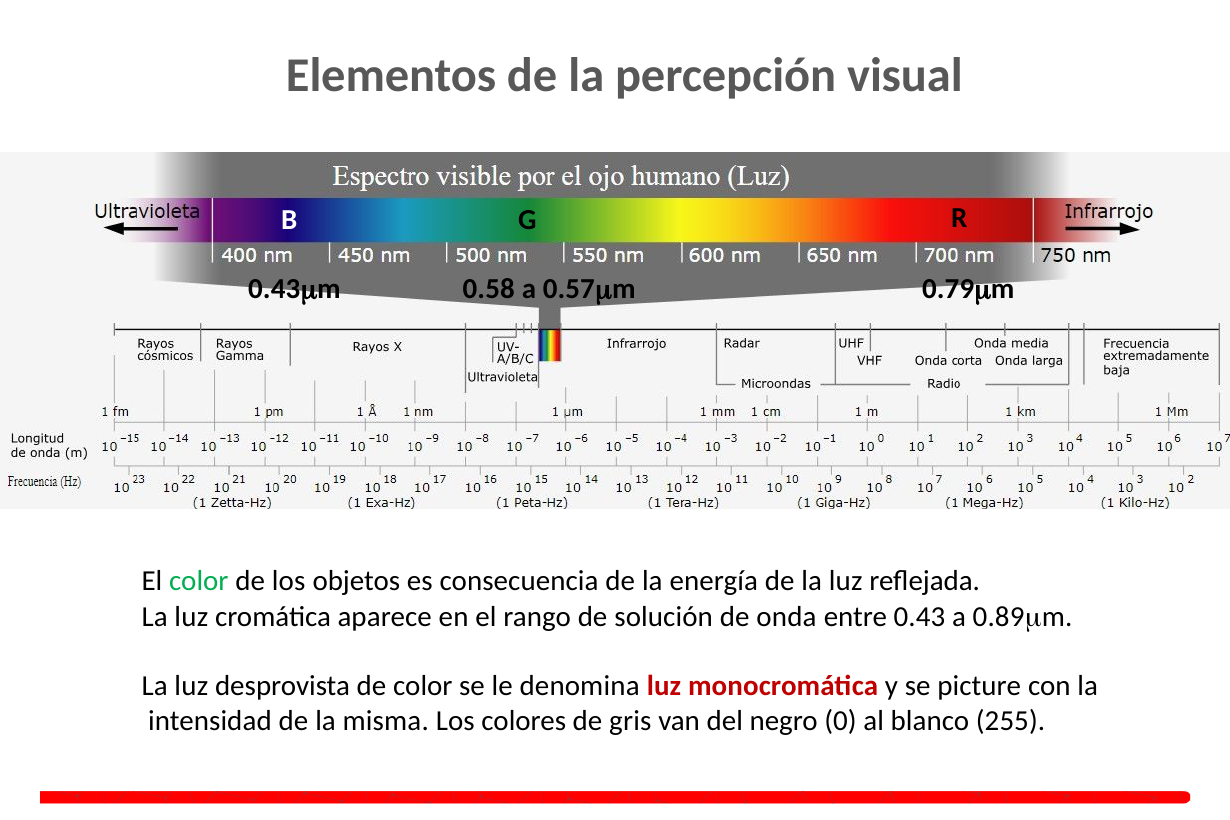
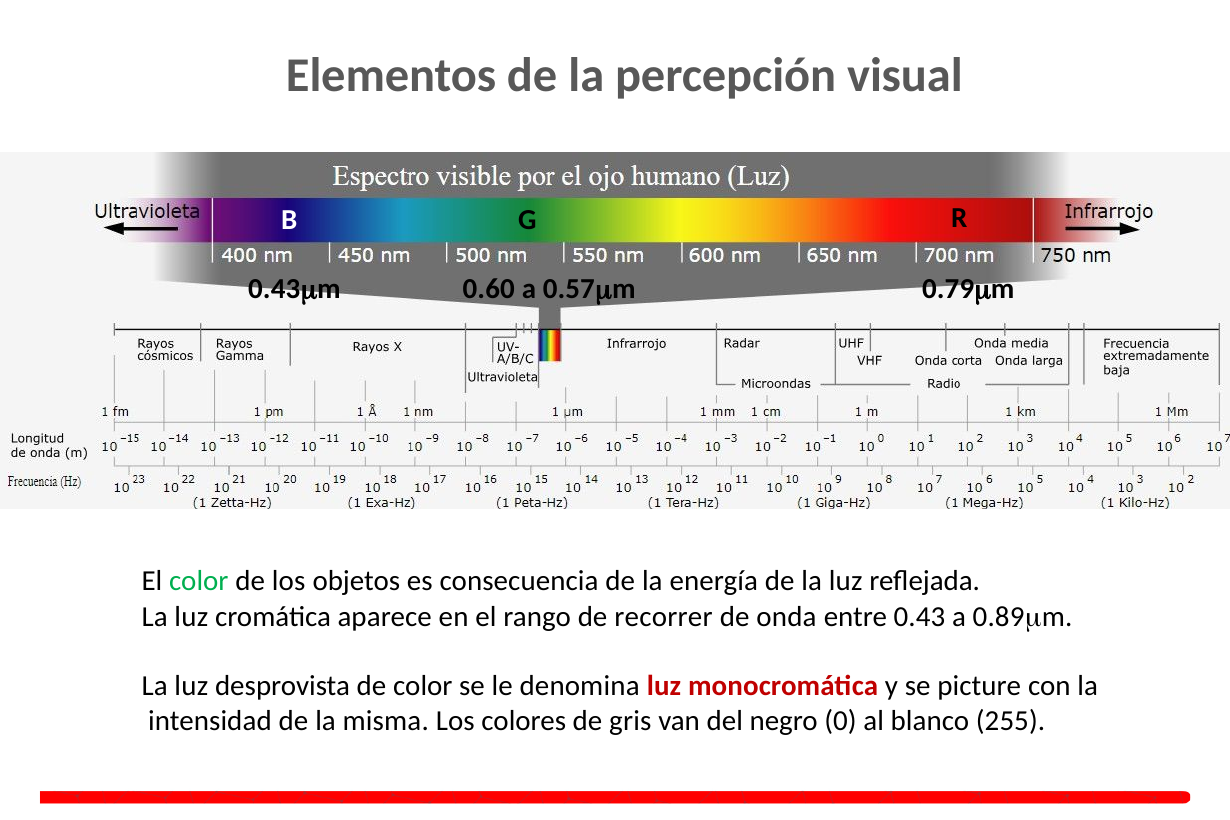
0.58: 0.58 -> 0.60 (489, 289)
solución: solución -> recorrer (664, 617)
